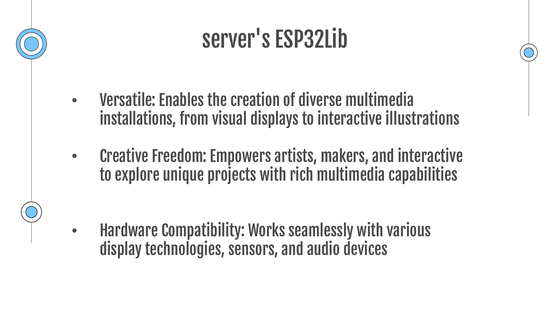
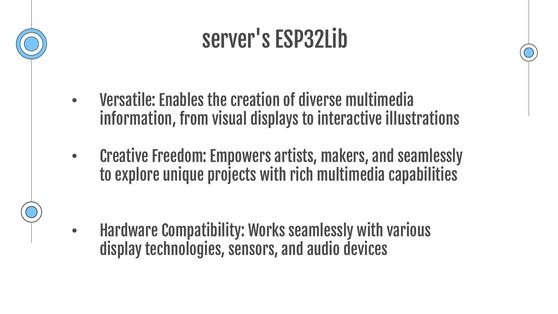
installations: installations -> information (138, 120)
and interactive: interactive -> seamlessly (430, 157)
